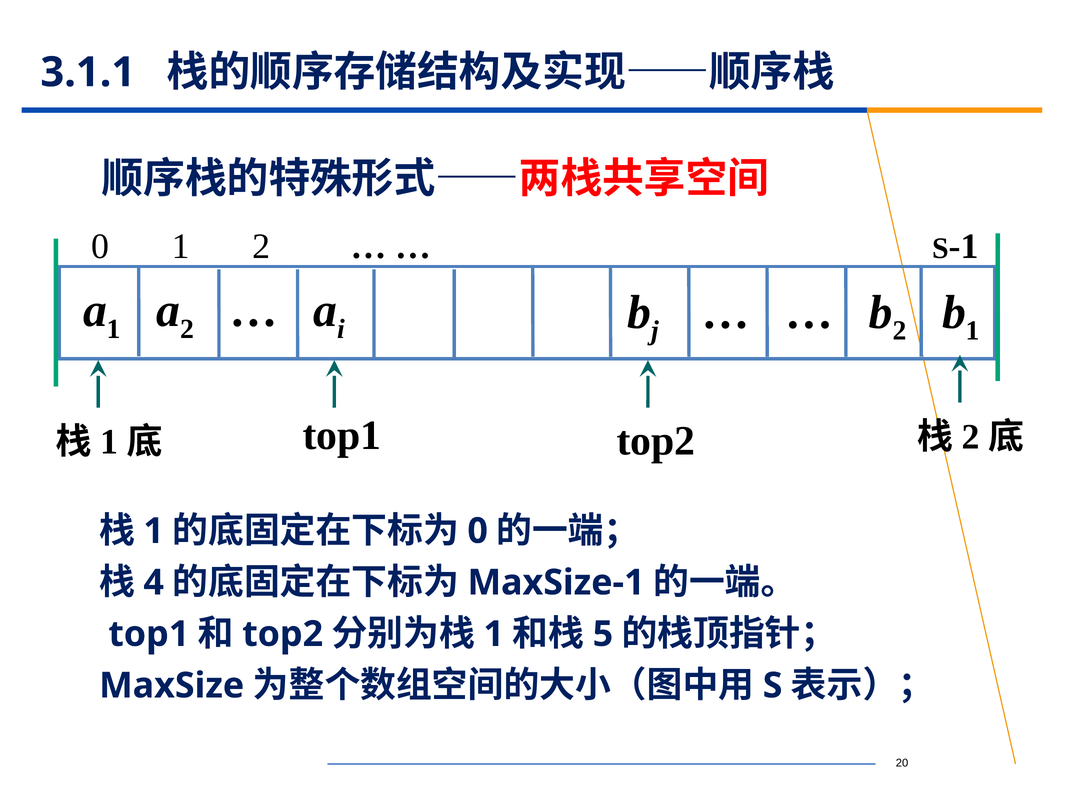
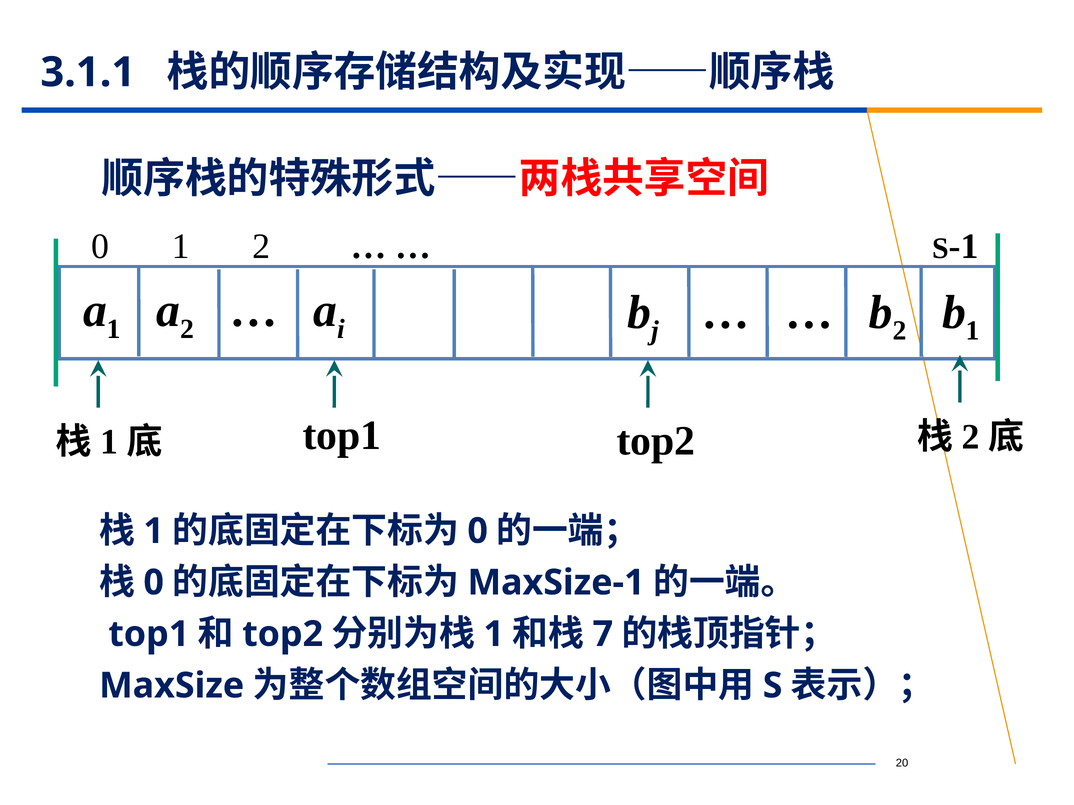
4: 4 -> 0 (154, 583)
5: 5 -> 7 (603, 634)
